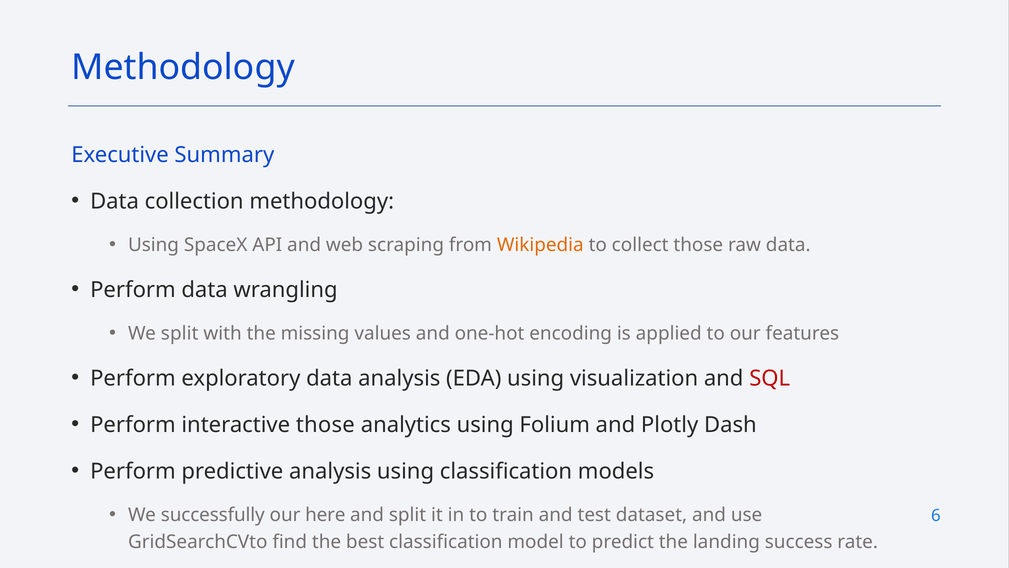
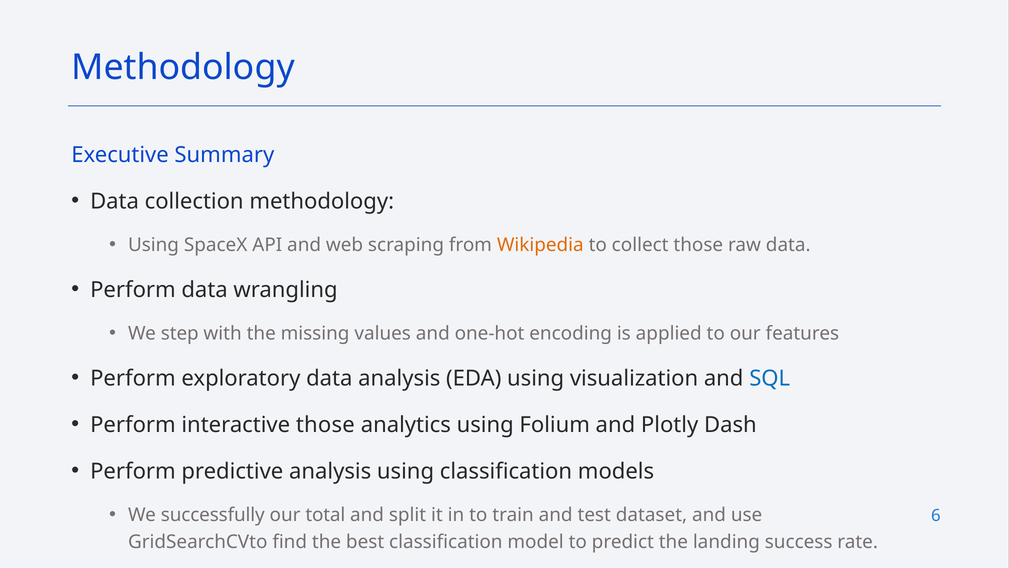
We split: split -> step (180, 333)
SQL colour: red -> blue (770, 378)
here: here -> total (325, 515)
